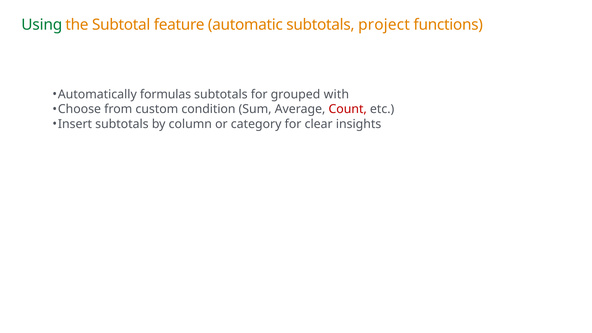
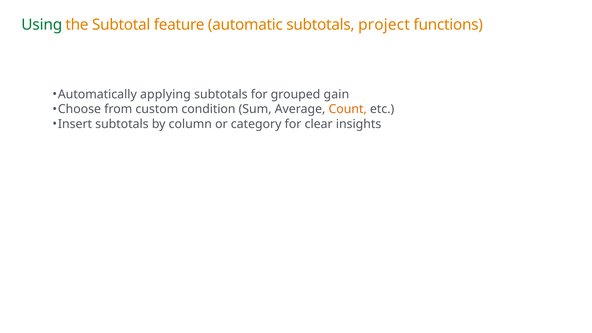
formulas: formulas -> applying (165, 94)
with: with -> gain (336, 94)
Count colour: red -> orange (348, 109)
